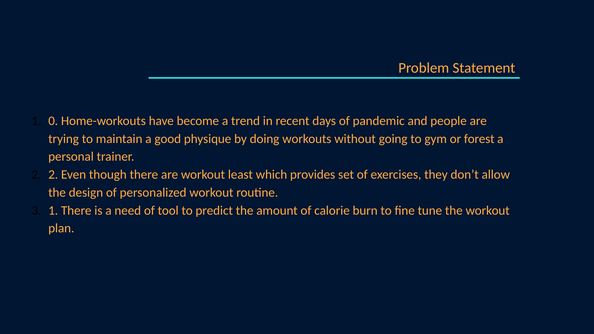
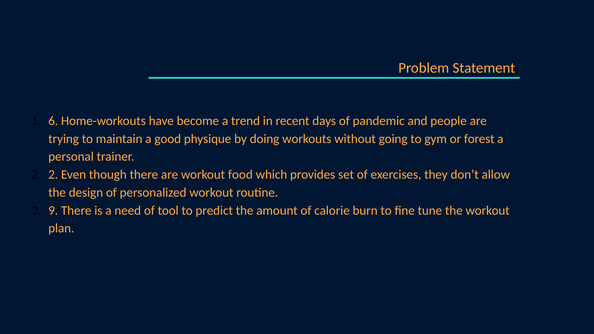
0: 0 -> 6 (53, 121)
least: least -> food (240, 175)
3 1: 1 -> 9 (53, 211)
